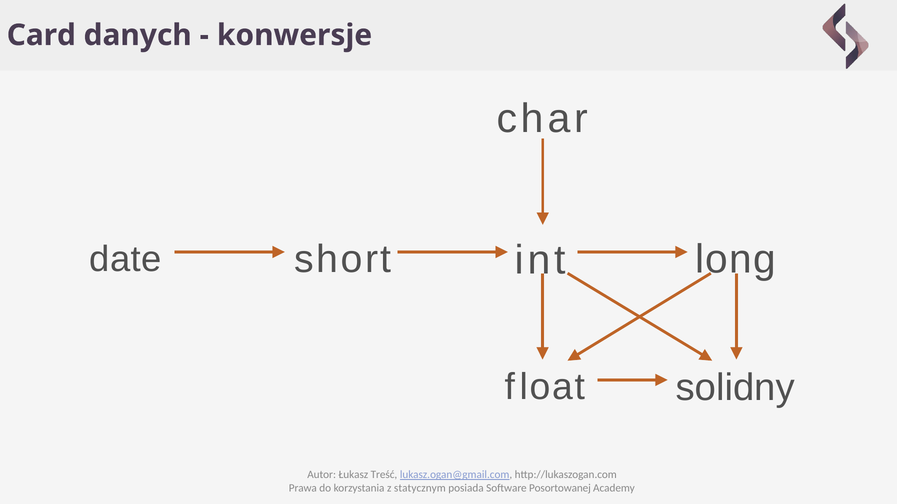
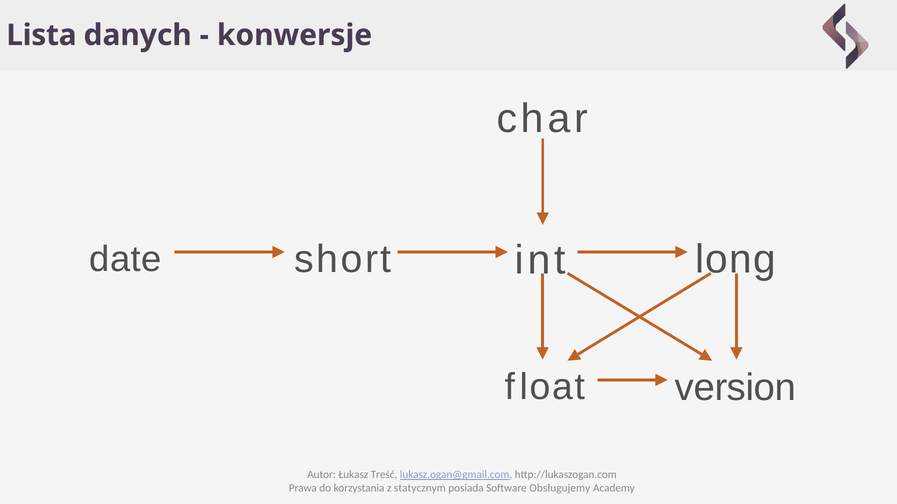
Card: Card -> Lista (41, 35)
solidny: solidny -> version (735, 388)
Posortowanej: Posortowanej -> Obsługujemy (560, 489)
